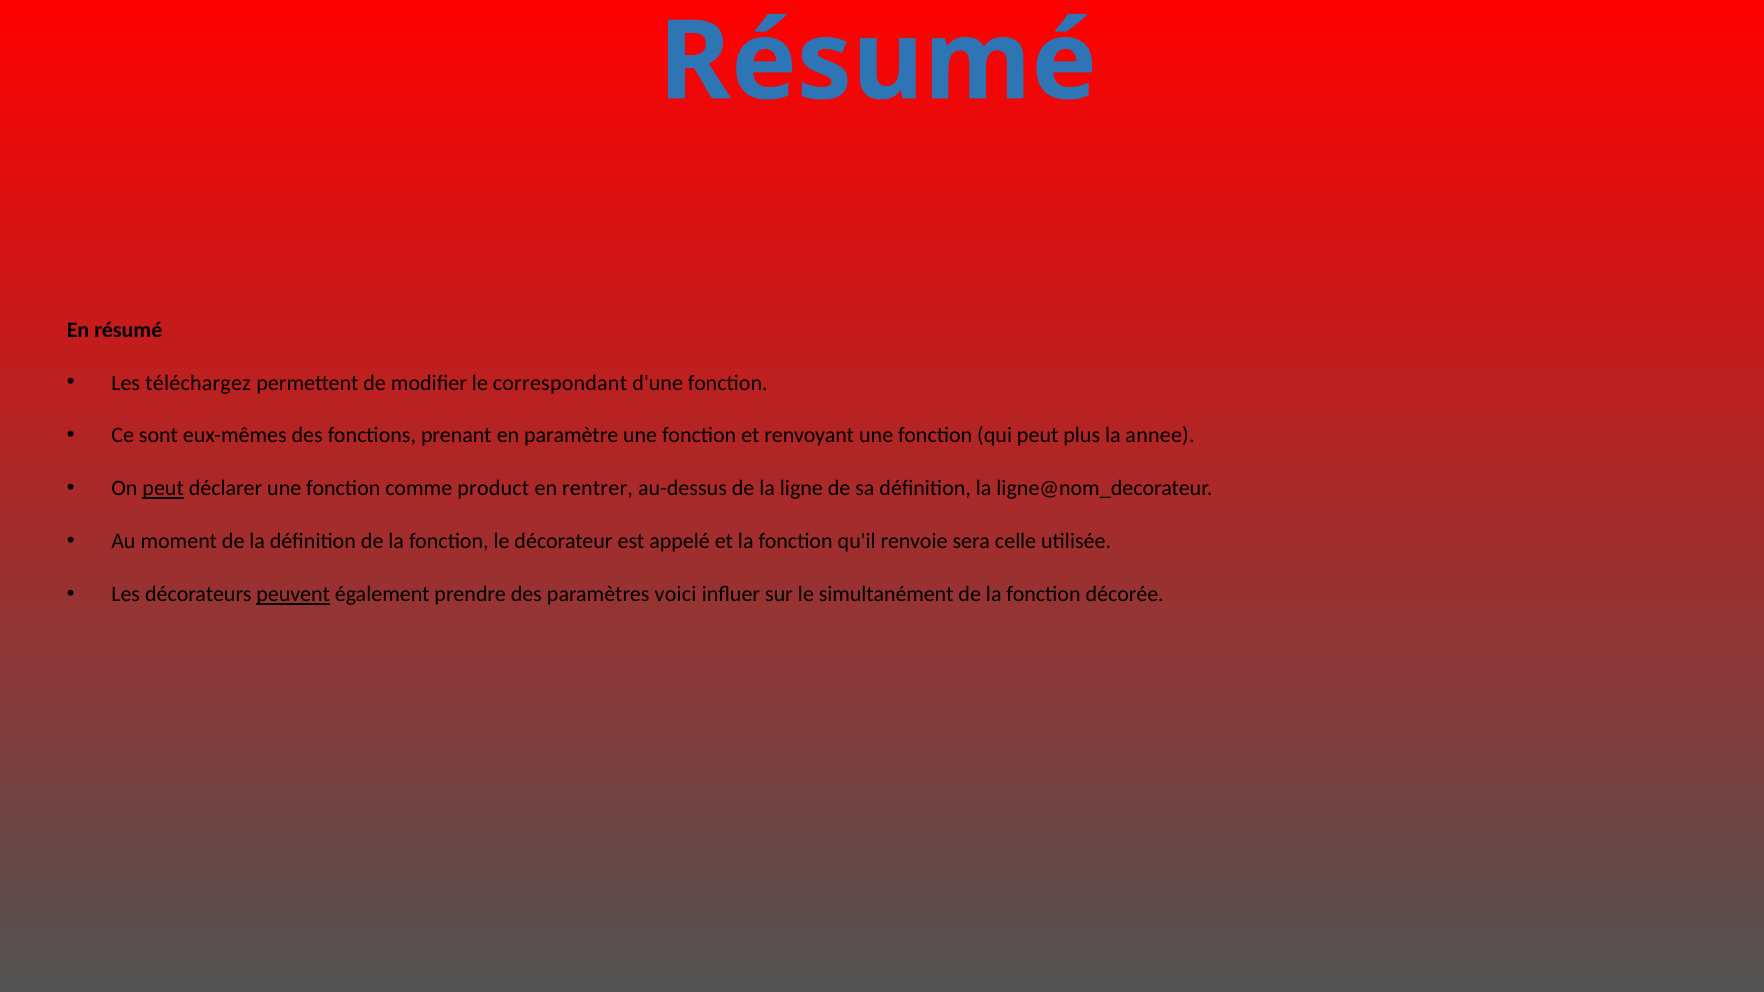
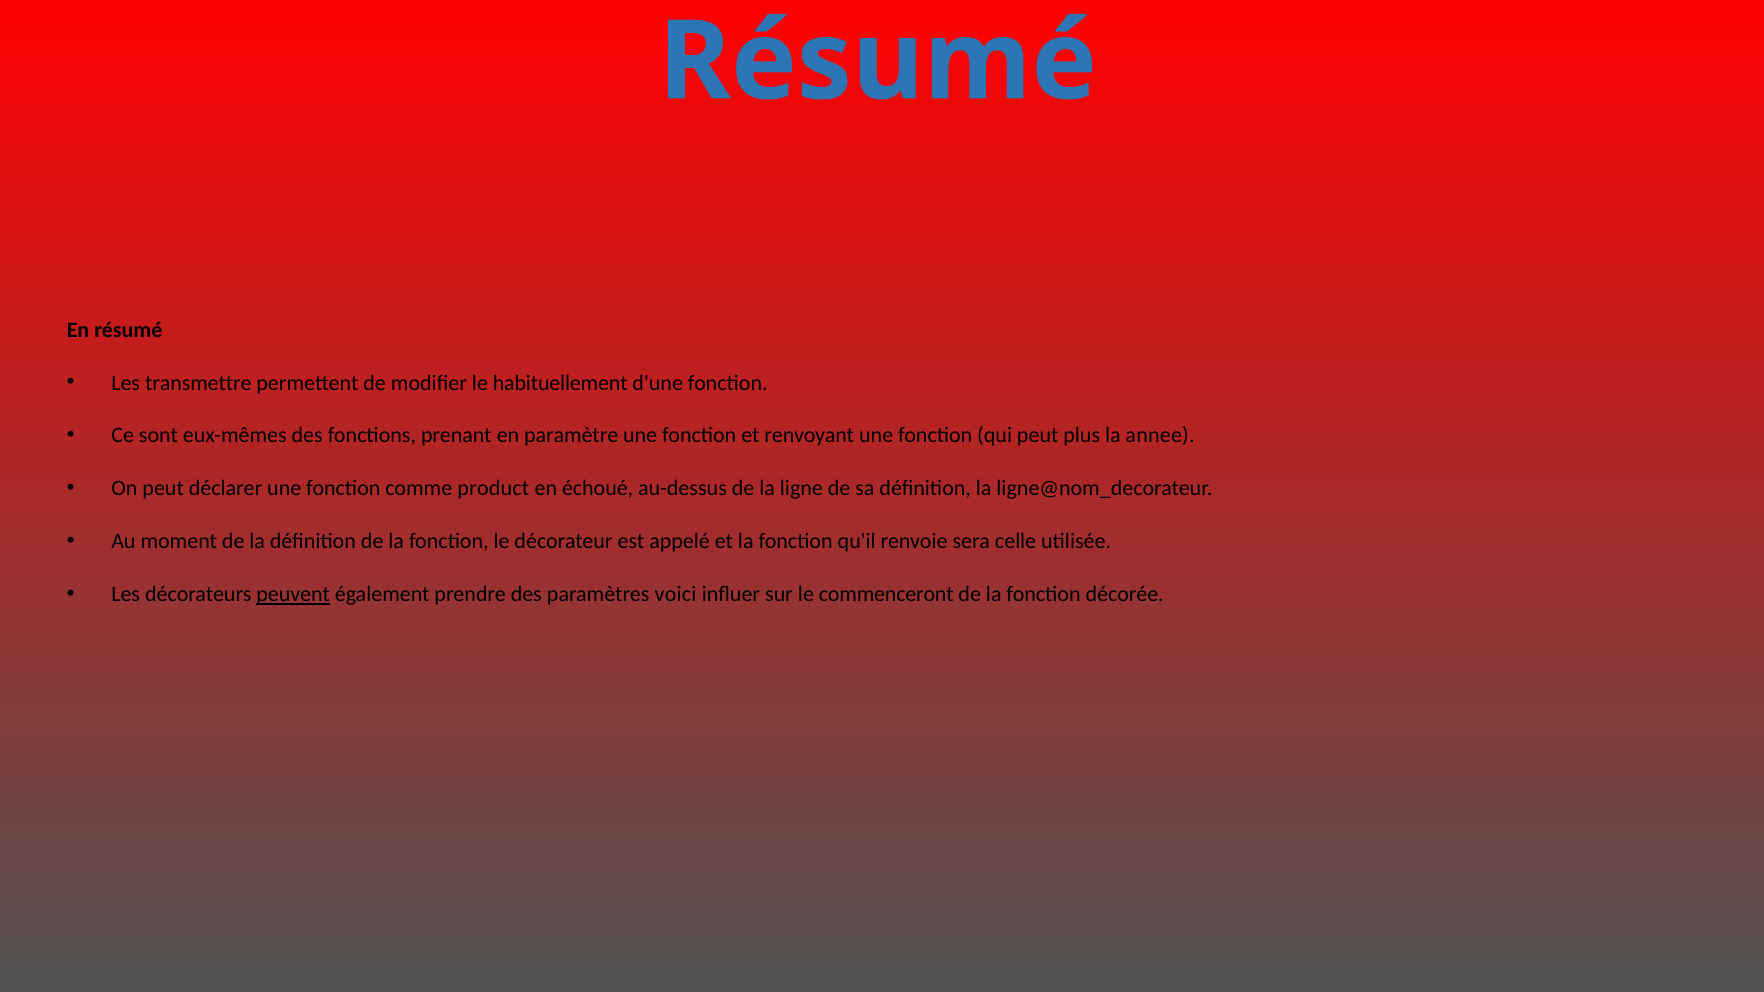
téléchargez: téléchargez -> transmettre (198, 383)
correspondant: correspondant -> habituellement (560, 383)
peut underline: present -> none (163, 489)
rentrer: rentrer -> échoué (598, 489)
simultanément: simultanément -> commenceront (886, 595)
